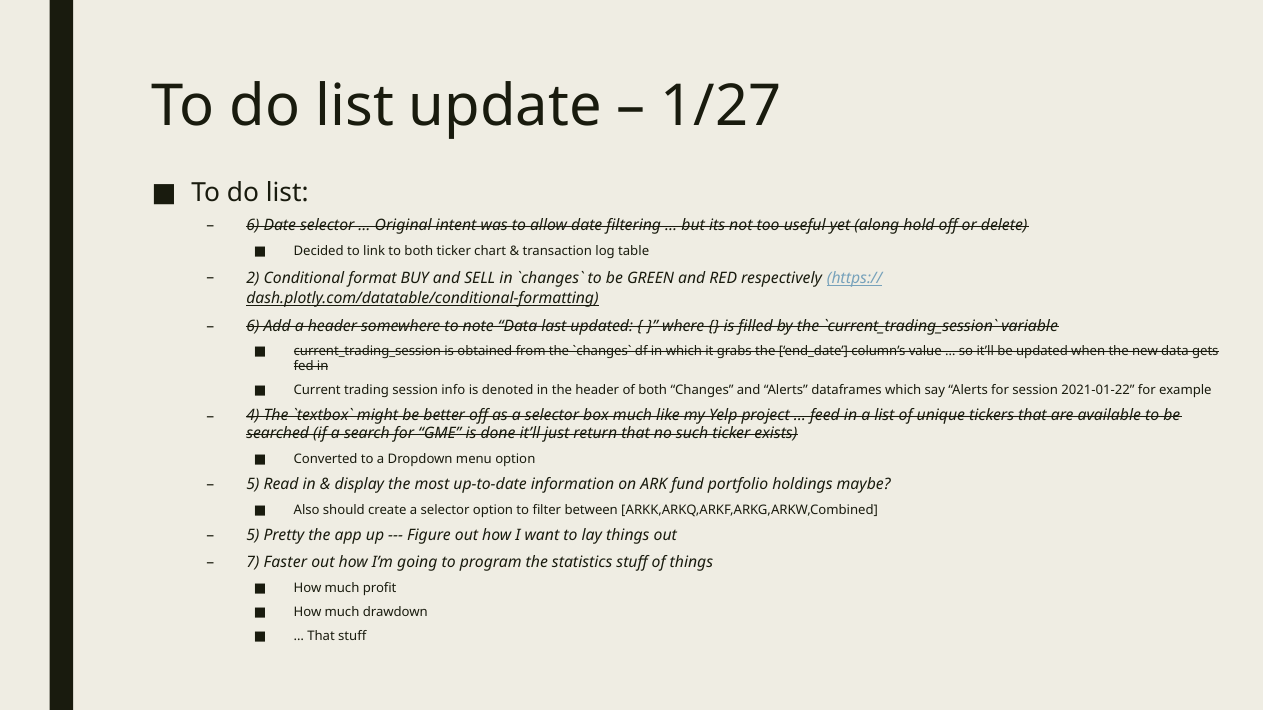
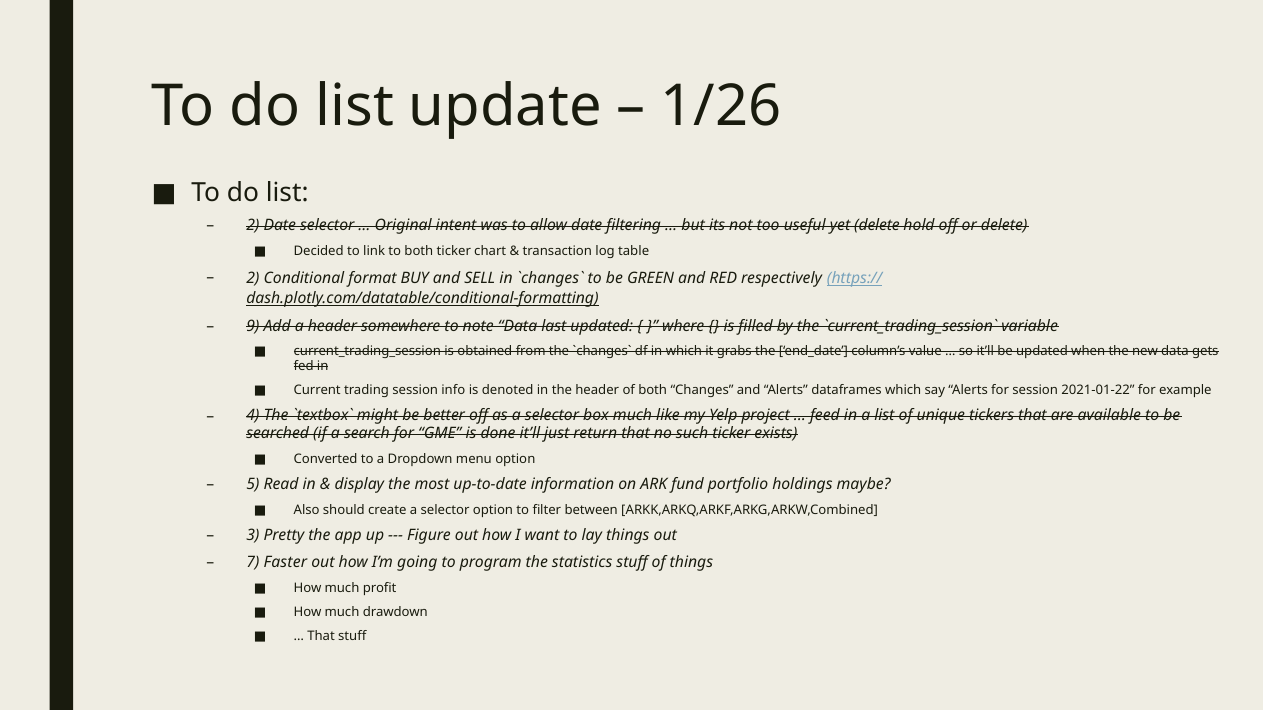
1/27: 1/27 -> 1/26 (721, 106)
6: 6 -> 2 (253, 226)
yet along: along -> delete (877, 226)
6: 6 -> 9 (253, 326)
5: 5 -> 3 (253, 536)
